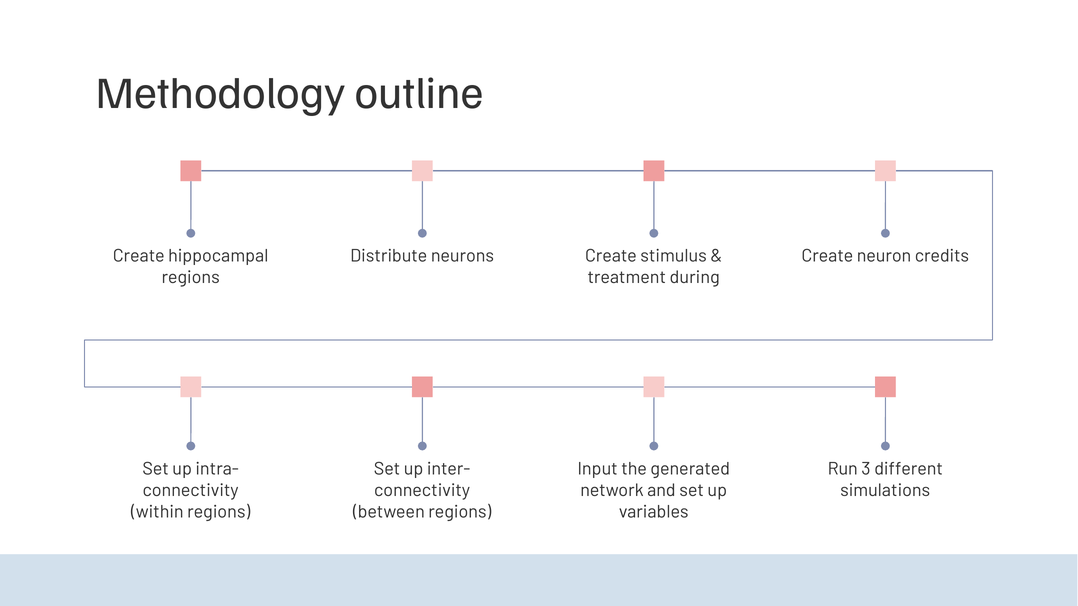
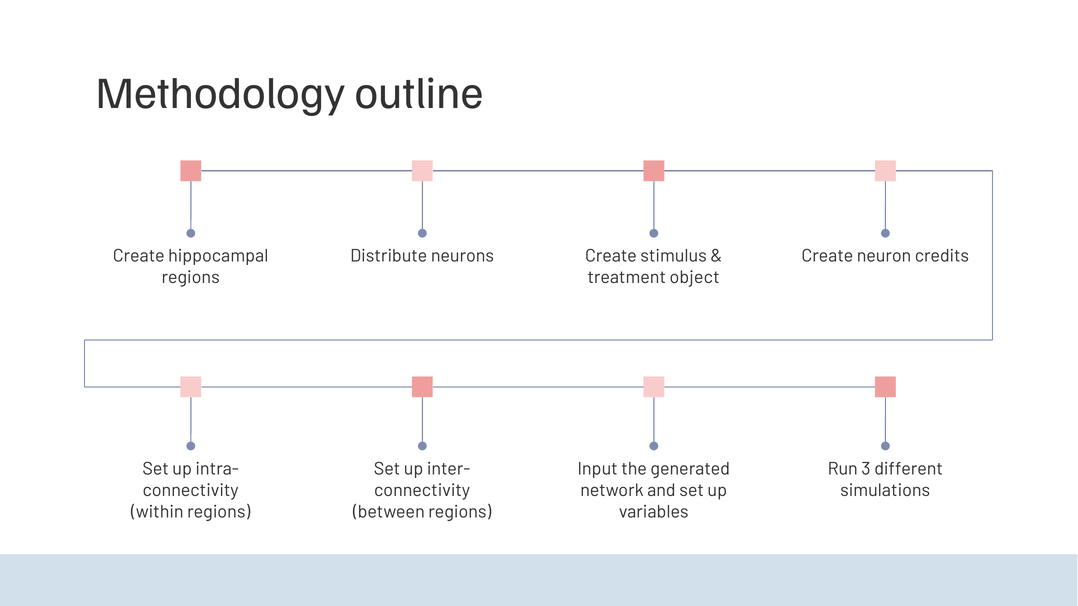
during: during -> object (695, 278)
